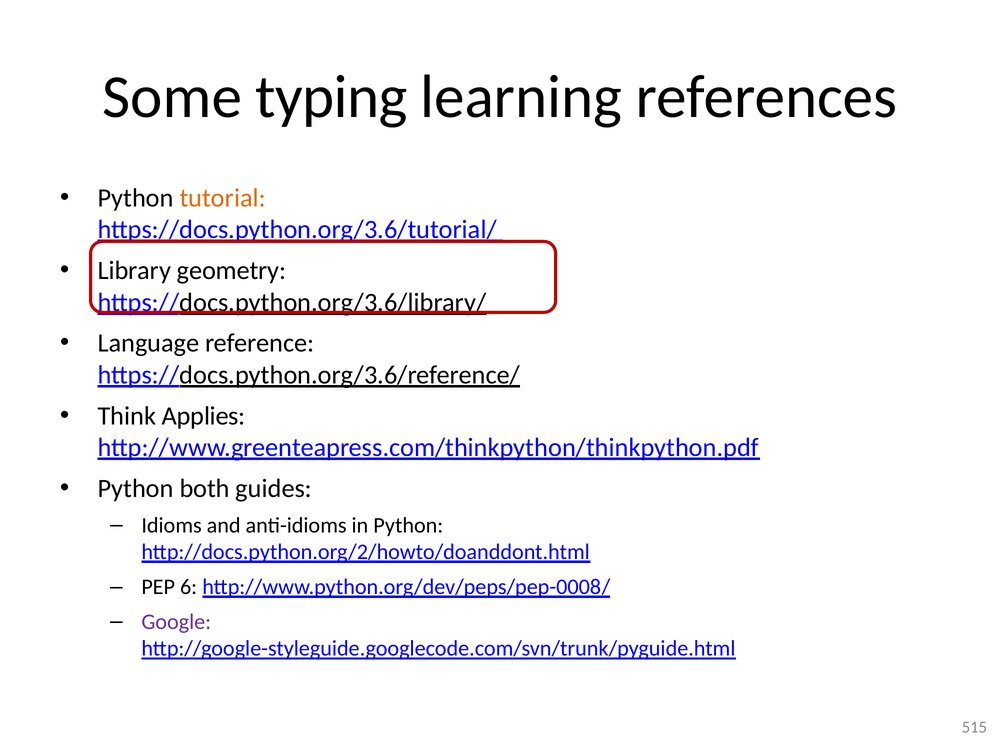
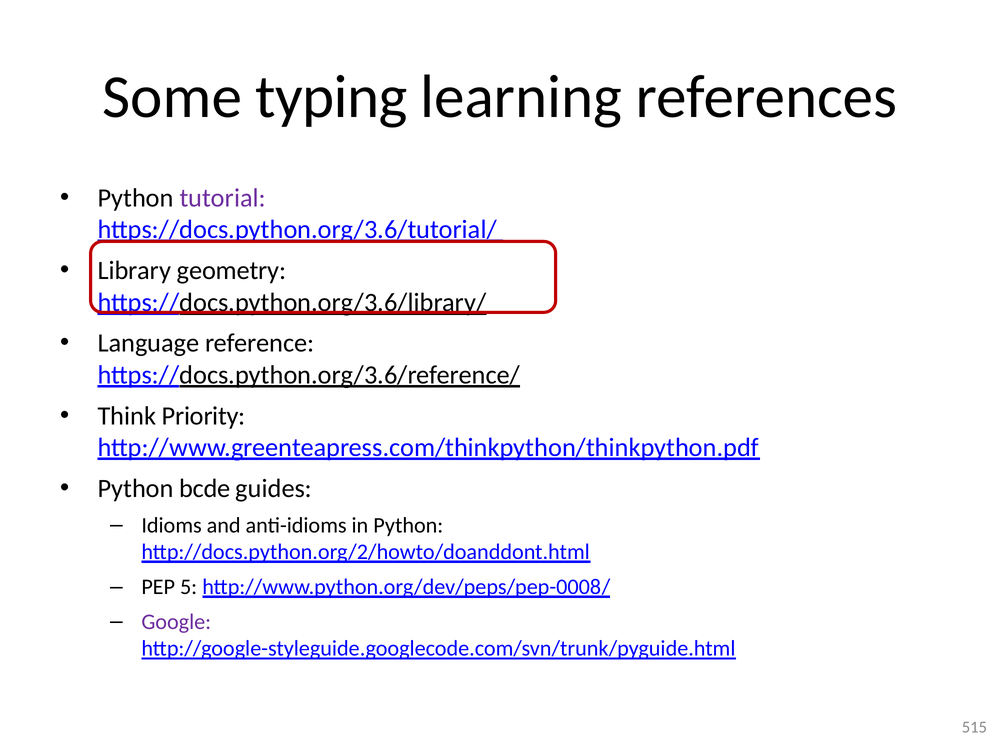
tutorial colour: orange -> purple (223, 198)
Applies: Applies -> Priority (204, 416)
both: both -> bcde (205, 488)
6: 6 -> 5 (189, 587)
